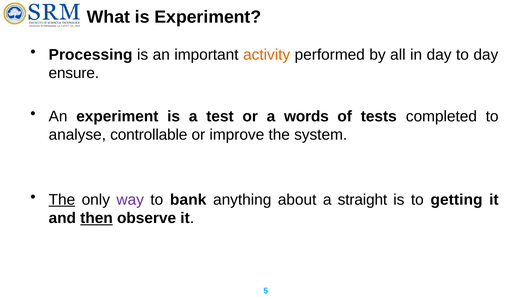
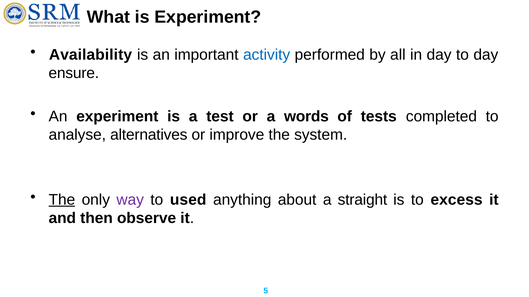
Processing: Processing -> Availability (91, 55)
activity colour: orange -> blue (267, 55)
controllable: controllable -> alternatives (149, 135)
bank: bank -> used (188, 200)
getting: getting -> excess (457, 200)
then underline: present -> none (97, 219)
